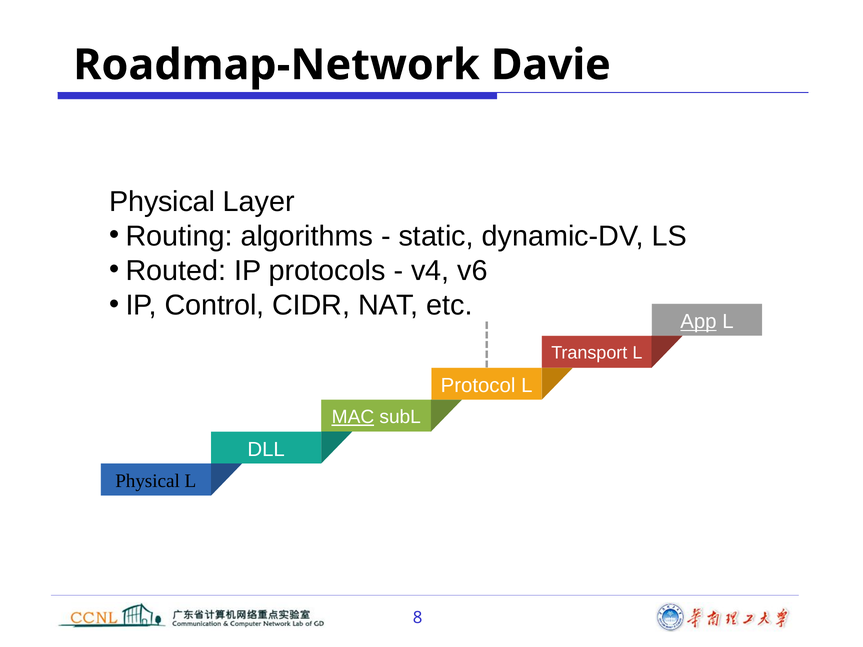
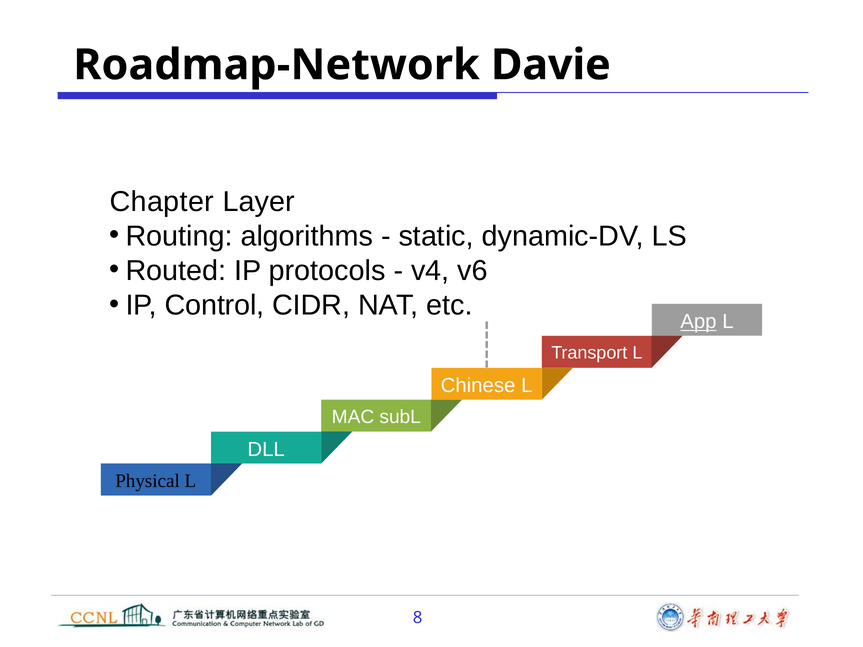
Physical: Physical -> Chapter (162, 202)
Protocol: Protocol -> Chinese (478, 386)
MAC underline: present -> none (353, 417)
